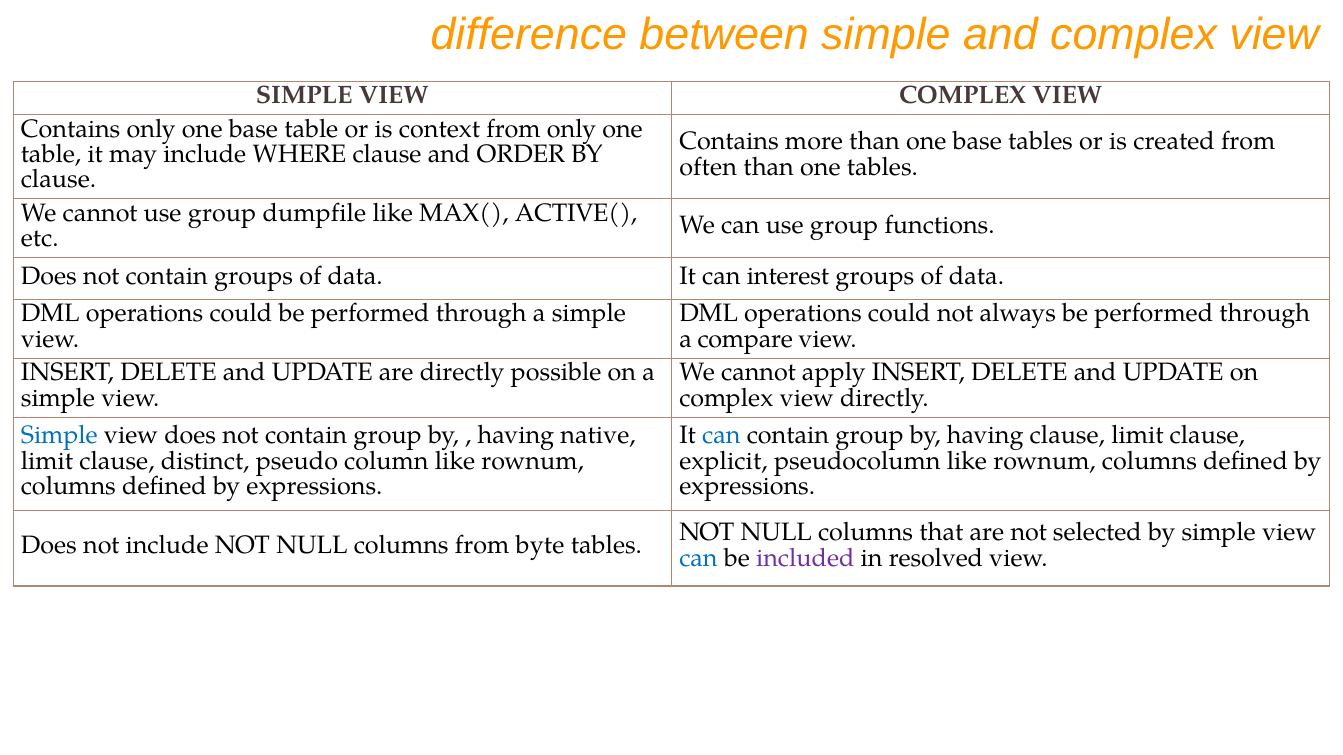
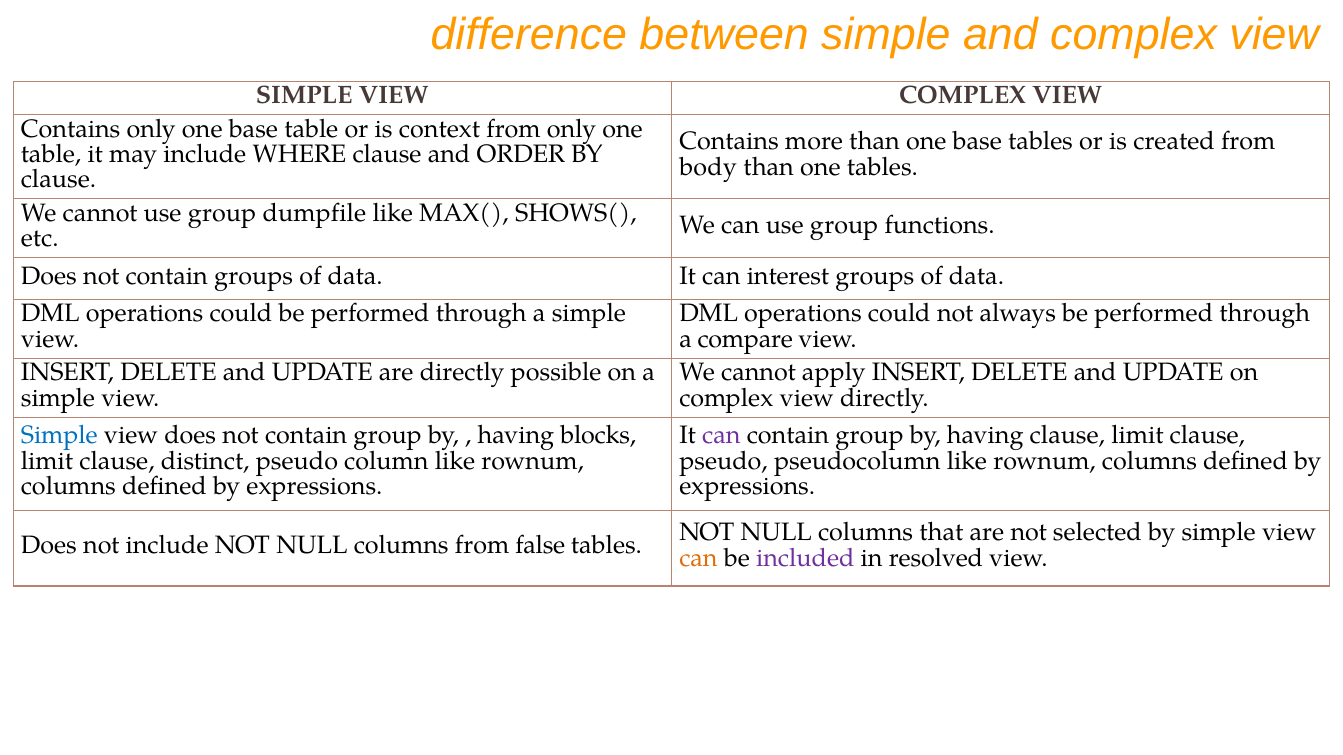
often: often -> body (708, 167)
ACTIVE(: ACTIVE( -> SHOWS( (576, 213)
native: native -> blocks (598, 436)
can colour: blue -> purple (721, 436)
explicit: explicit -> pseudo (724, 461)
byte: byte -> false (540, 546)
can colour: blue -> orange (698, 558)
